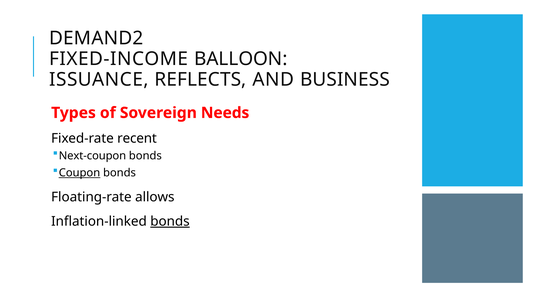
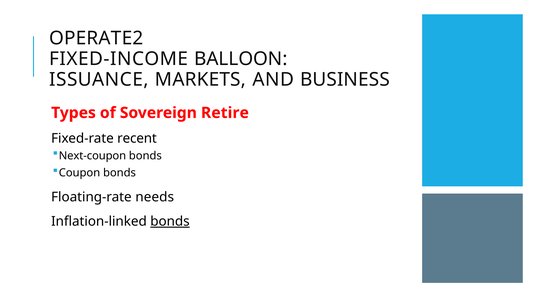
DEMAND2: DEMAND2 -> OPERATE2 (96, 38)
REFLECTS: REFLECTS -> MARKETS (200, 80)
Needs: Needs -> Retire (225, 113)
Coupon underline: present -> none (79, 173)
allows: allows -> needs (155, 197)
